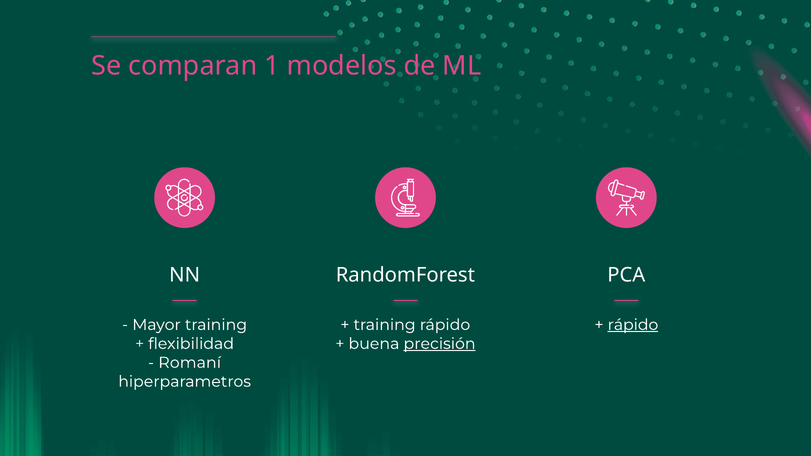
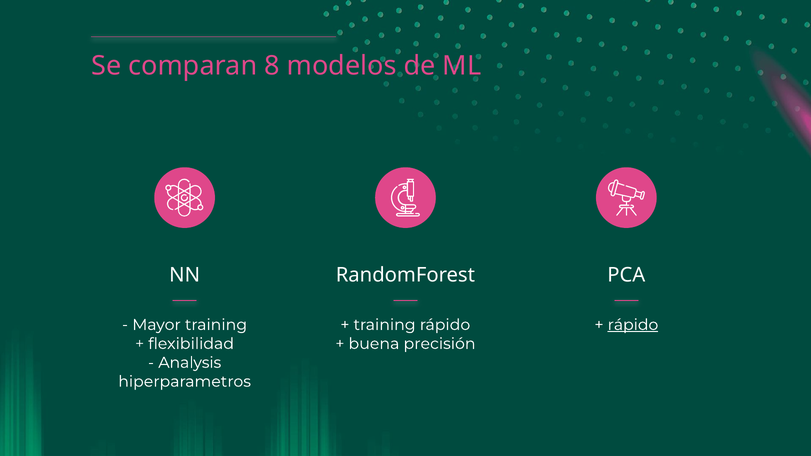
1: 1 -> 8 (272, 66)
precisión underline: present -> none (440, 344)
Romaní: Romaní -> Analysis (190, 363)
